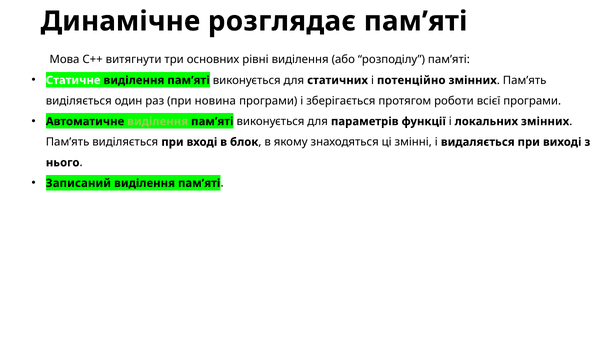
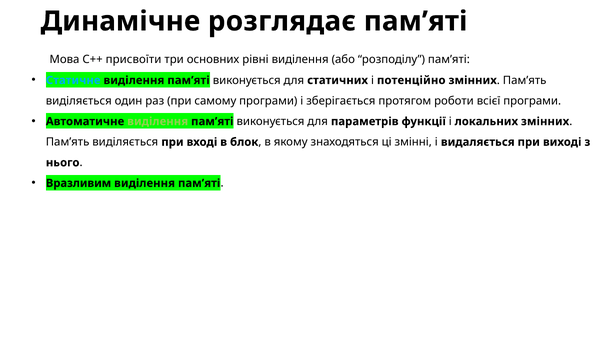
витягнути: витягнути -> присвоїти (134, 60)
Статичне colour: white -> light blue (73, 80)
новина: новина -> самому (215, 101)
Записаний: Записаний -> Вразливим (79, 183)
